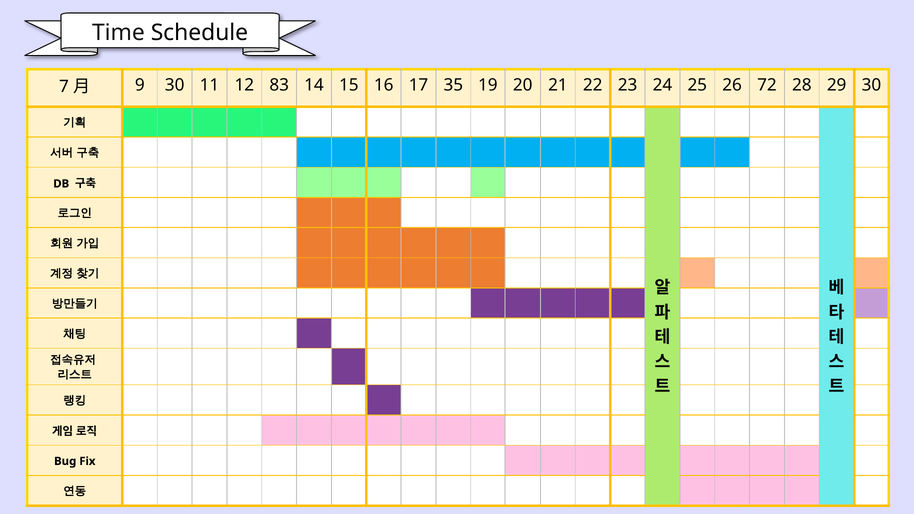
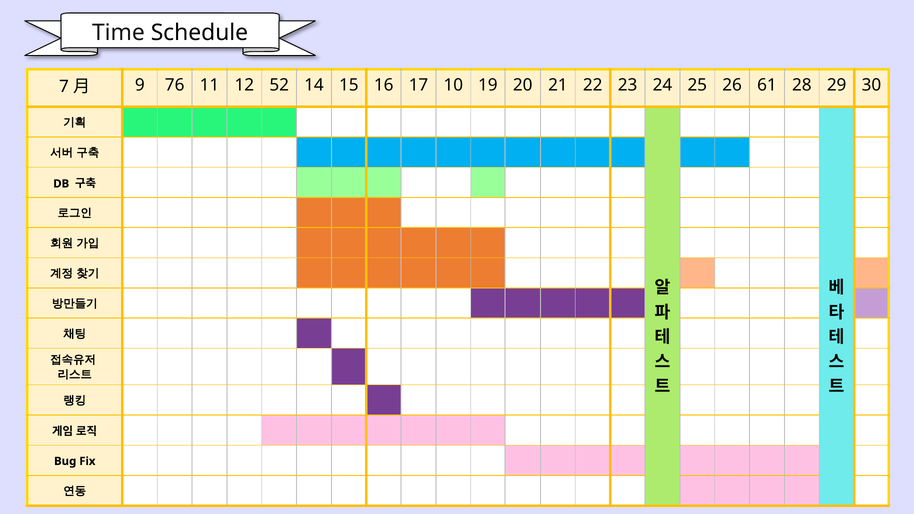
9 30: 30 -> 76 (175, 85)
83: 83 -> 52 (279, 85)
35: 35 -> 10 (453, 85)
72: 72 -> 61 (767, 85)
